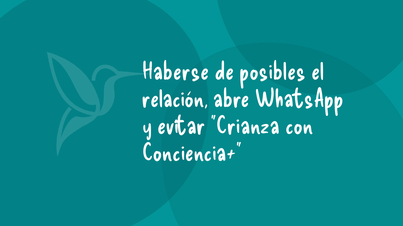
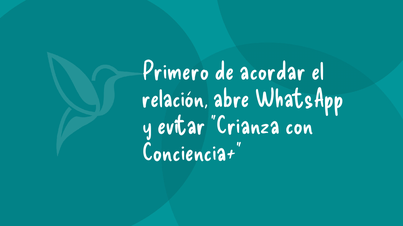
Haberse: Haberse -> Primero (176, 72)
posibles: posibles -> acordar (273, 72)
